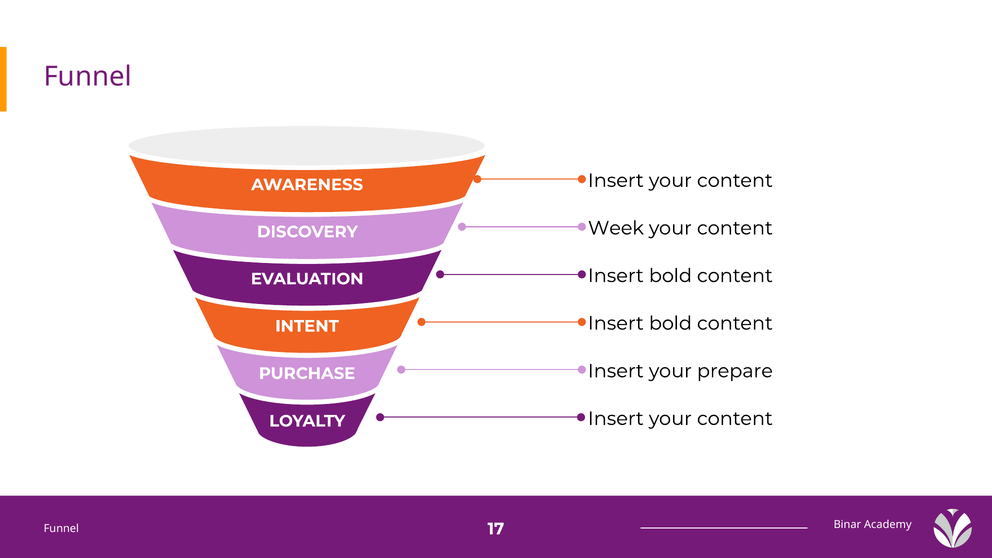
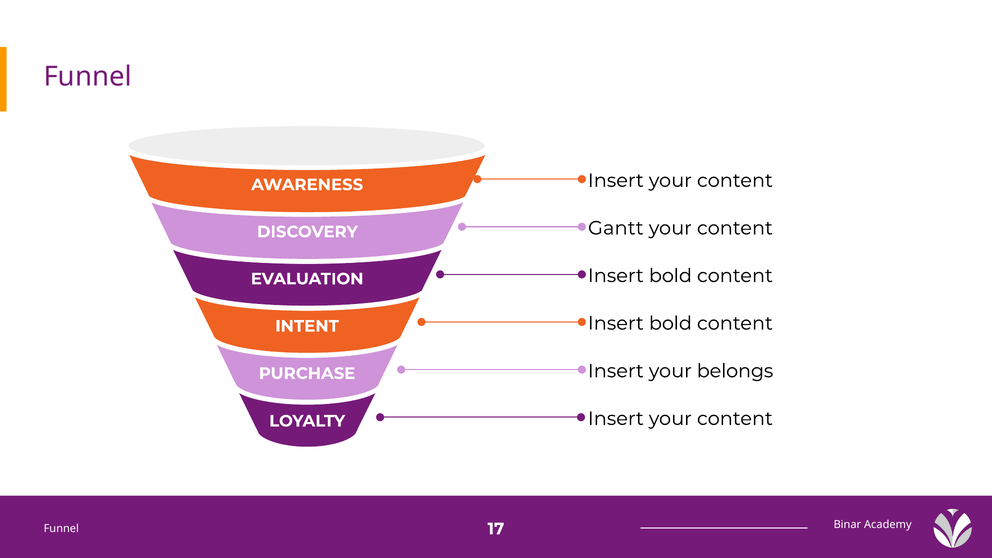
Week: Week -> Gantt (616, 228)
prepare: prepare -> belongs (735, 371)
